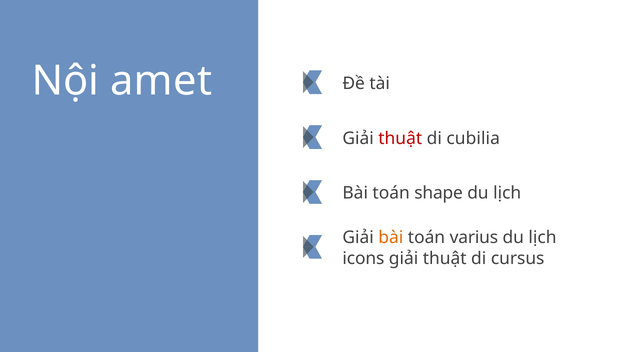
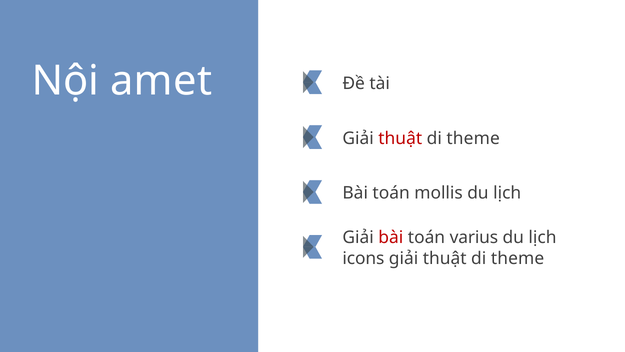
cubilia: cubilia -> theme (473, 138)
shape: shape -> mollis (439, 193)
bài colour: orange -> red (391, 237)
cursus: cursus -> theme (518, 258)
